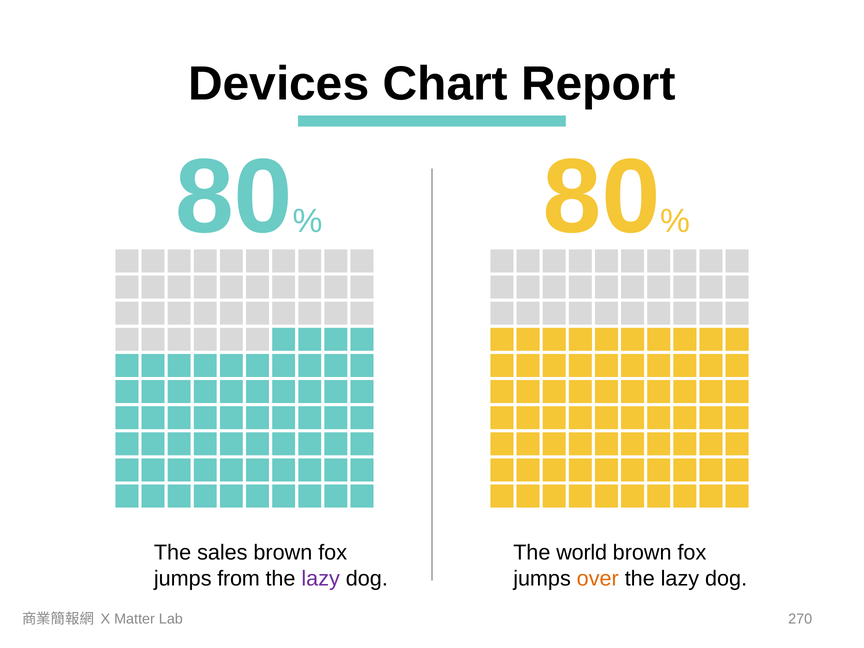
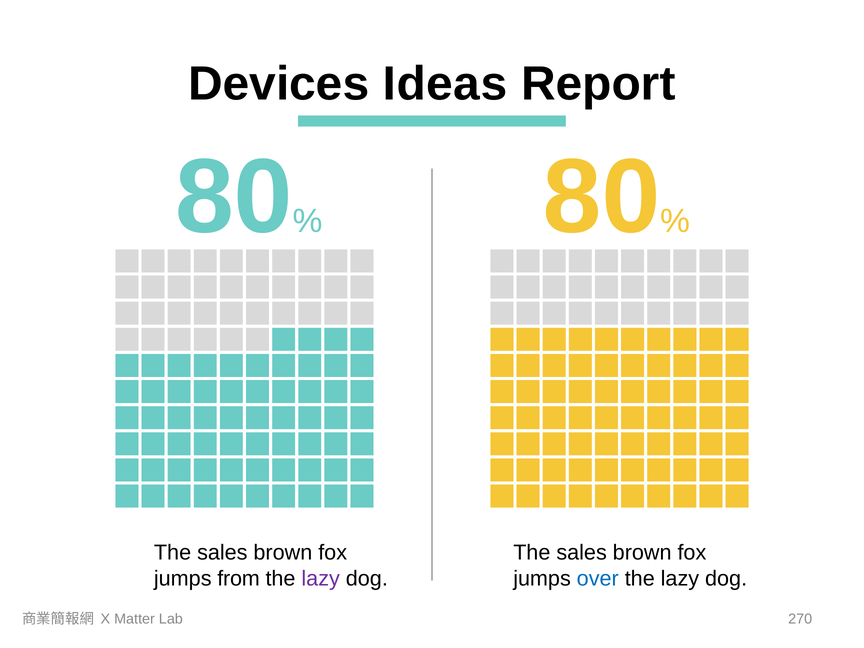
Chart: Chart -> Ideas (445, 84)
world: world -> sales (582, 553)
over colour: orange -> blue (598, 579)
